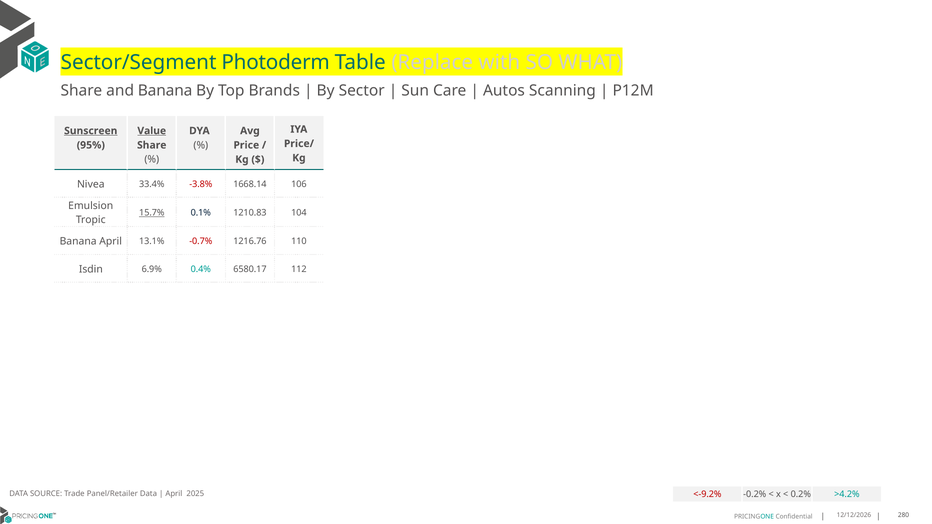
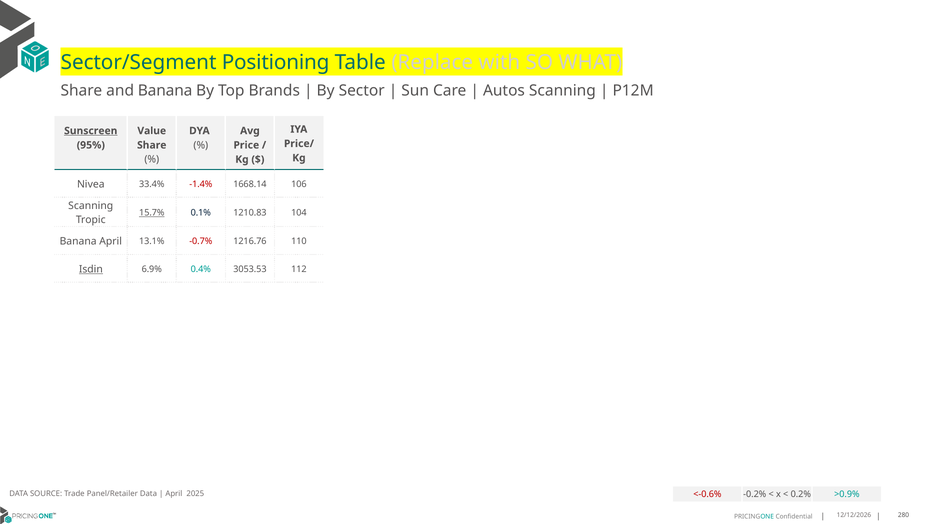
Photoderm: Photoderm -> Positioning (276, 63)
Value underline: present -> none (152, 131)
-3.8%: -3.8% -> -1.4% (201, 184)
Emulsion: Emulsion -> Scanning (91, 206)
Isdin underline: none -> present (91, 269)
6580.17: 6580.17 -> 3053.53 (250, 269)
<-9.2%: <-9.2% -> <-0.6% (707, 495)
>4.2%: >4.2% -> >0.9% (847, 495)
